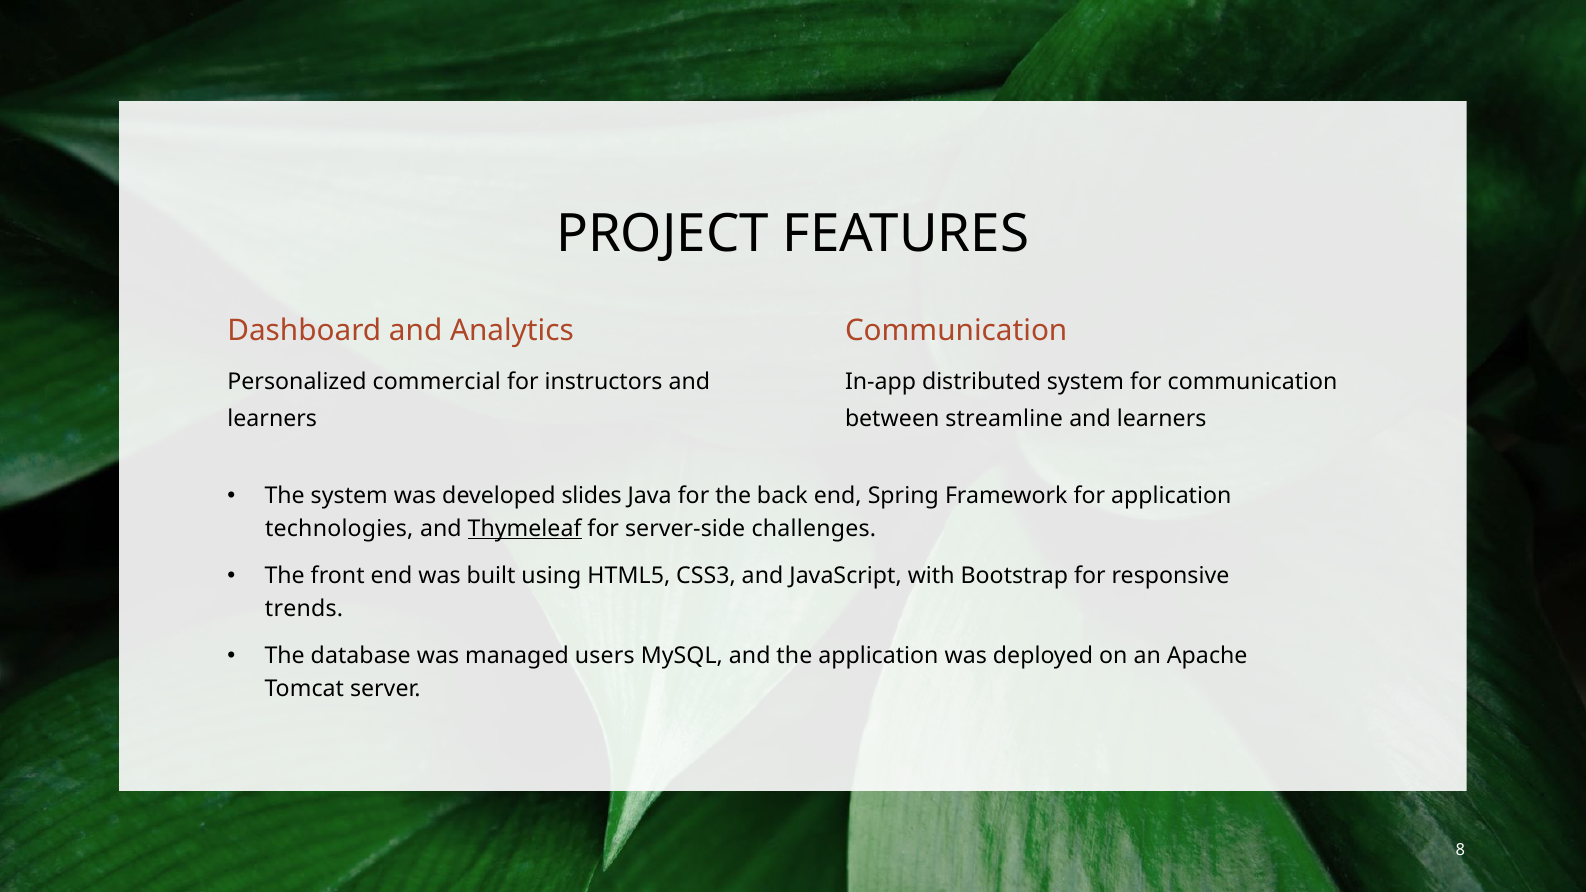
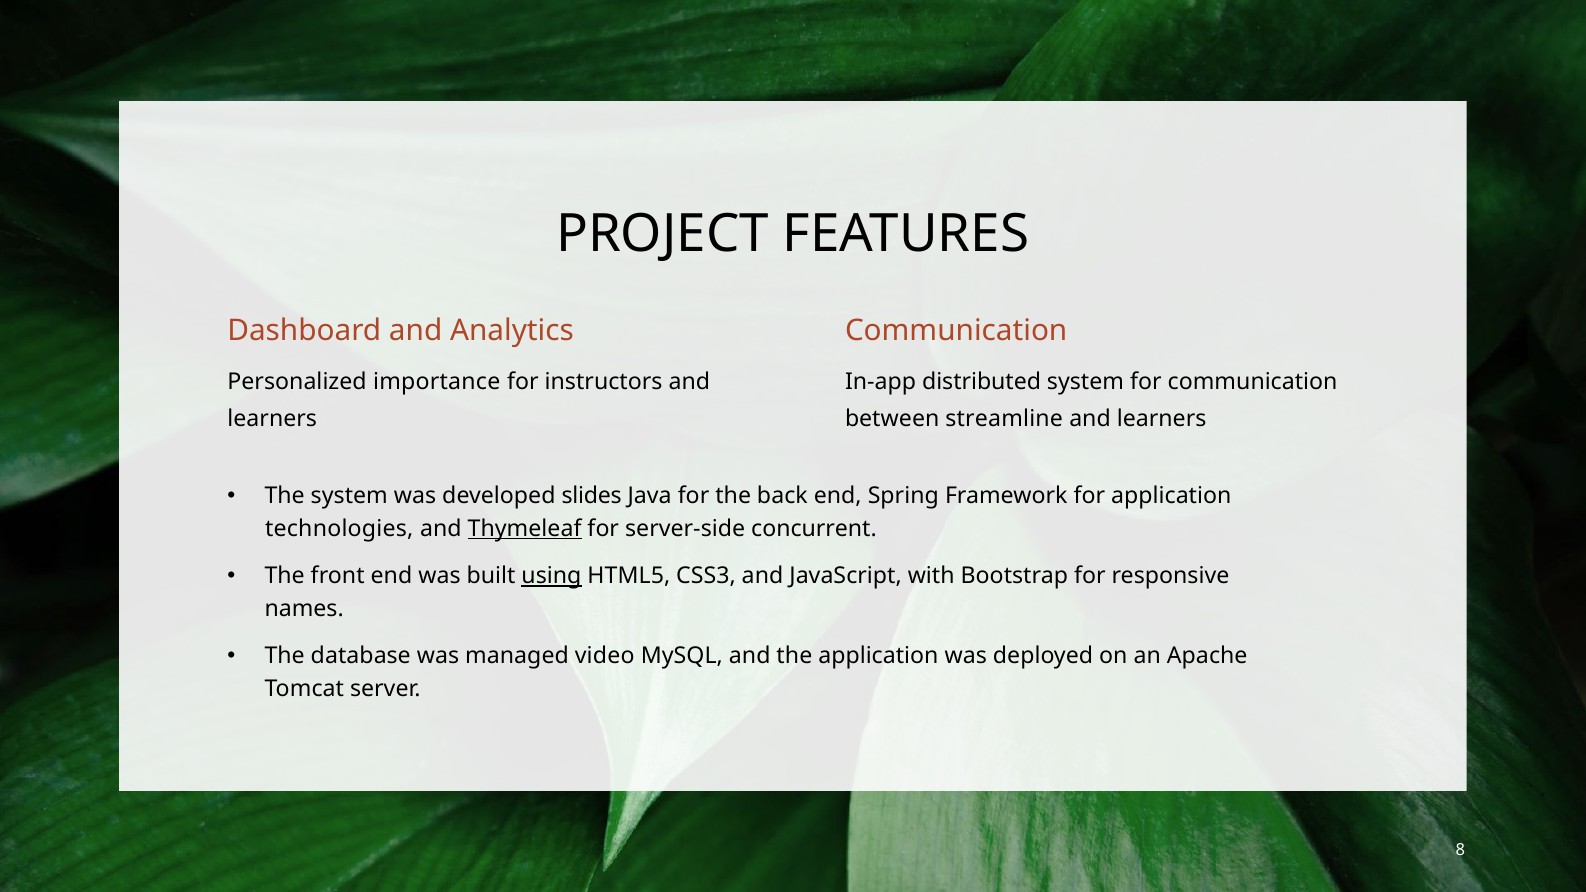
commercial: commercial -> importance (437, 382)
challenges: challenges -> concurrent (814, 529)
using underline: none -> present (551, 576)
trends: trends -> names (304, 609)
users: users -> video (605, 656)
